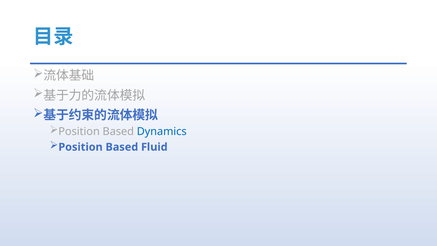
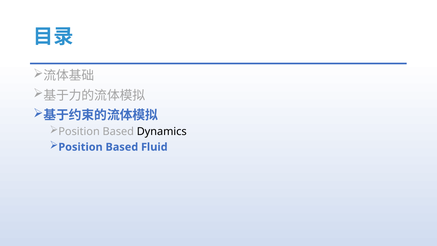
Dynamics colour: blue -> black (162, 132)
